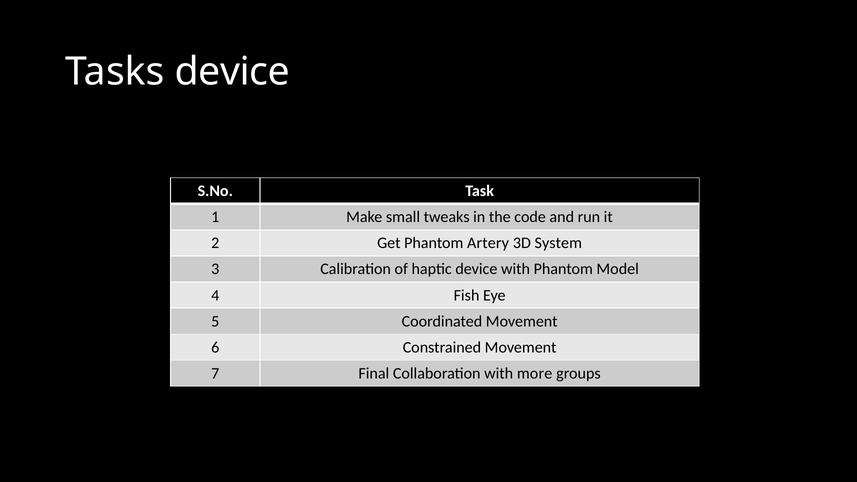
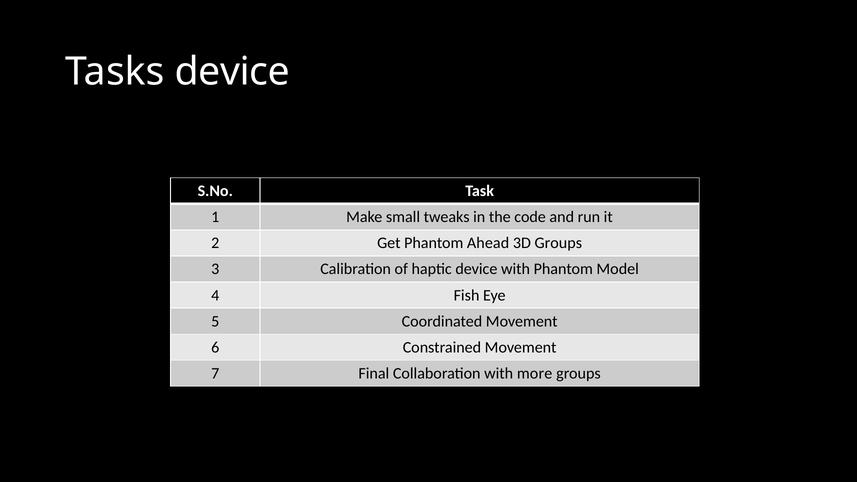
Artery: Artery -> Ahead (488, 243)
3D System: System -> Groups (558, 243)
